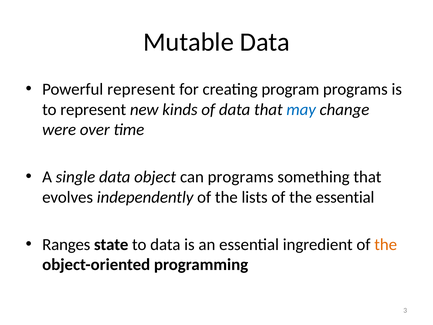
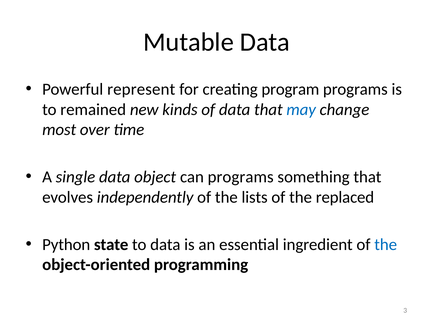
to represent: represent -> remained (93, 109)
were: were -> most (59, 130)
the essential: essential -> replaced (345, 197)
Ranges: Ranges -> Python (66, 244)
the colour: orange -> blue (386, 244)
